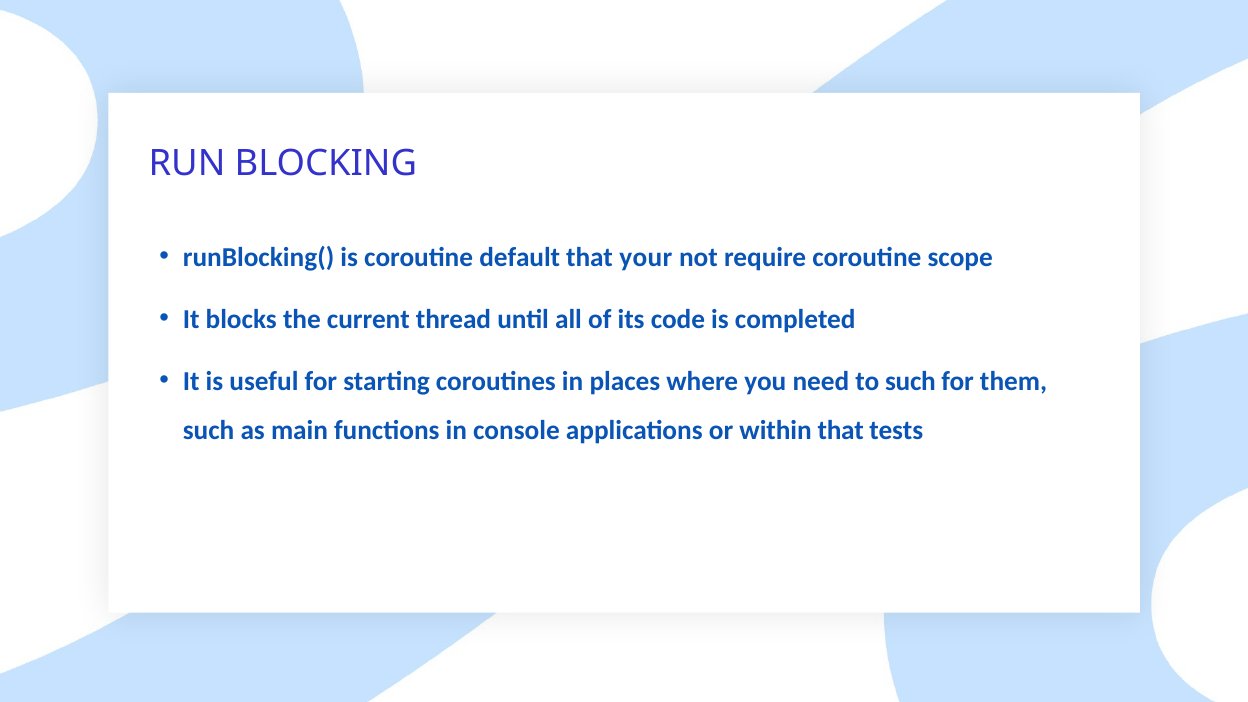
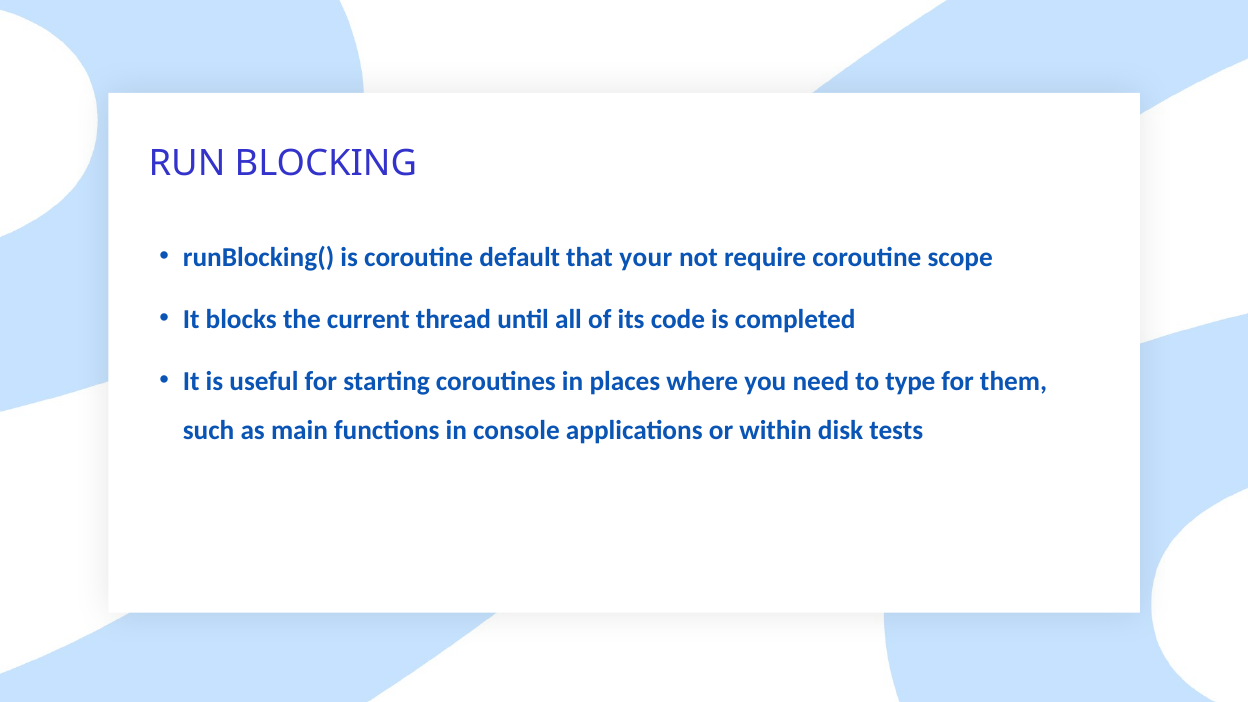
to such: such -> type (910, 381)
within that: that -> disk (841, 431)
